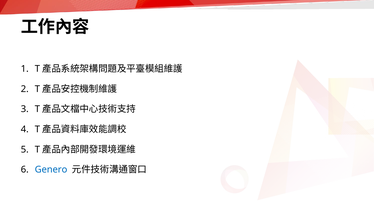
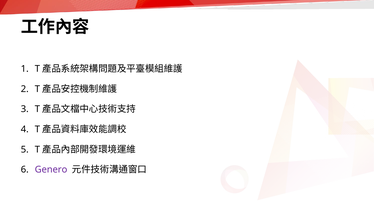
Genero colour: blue -> purple (51, 170)
